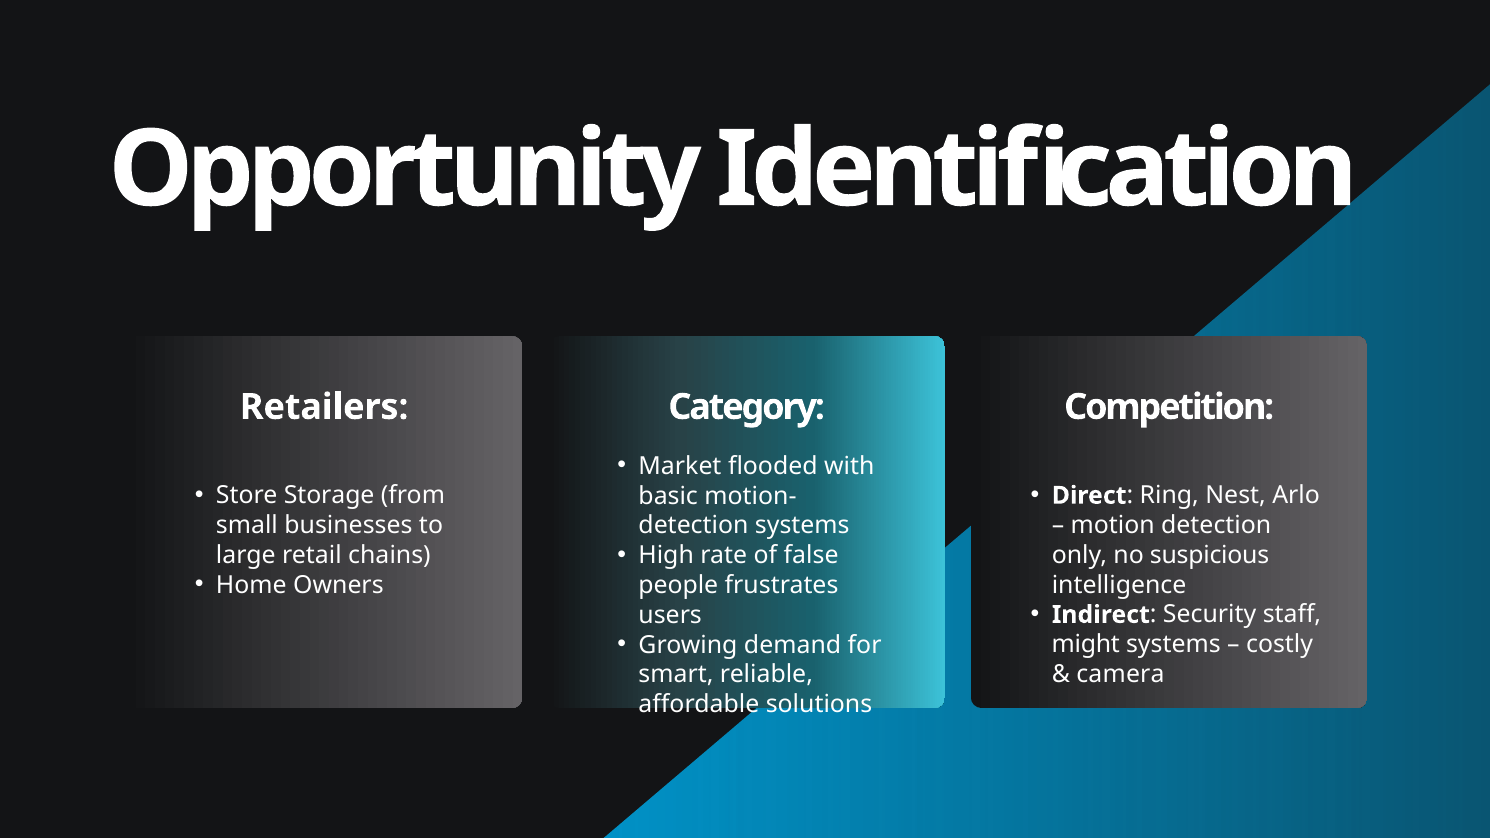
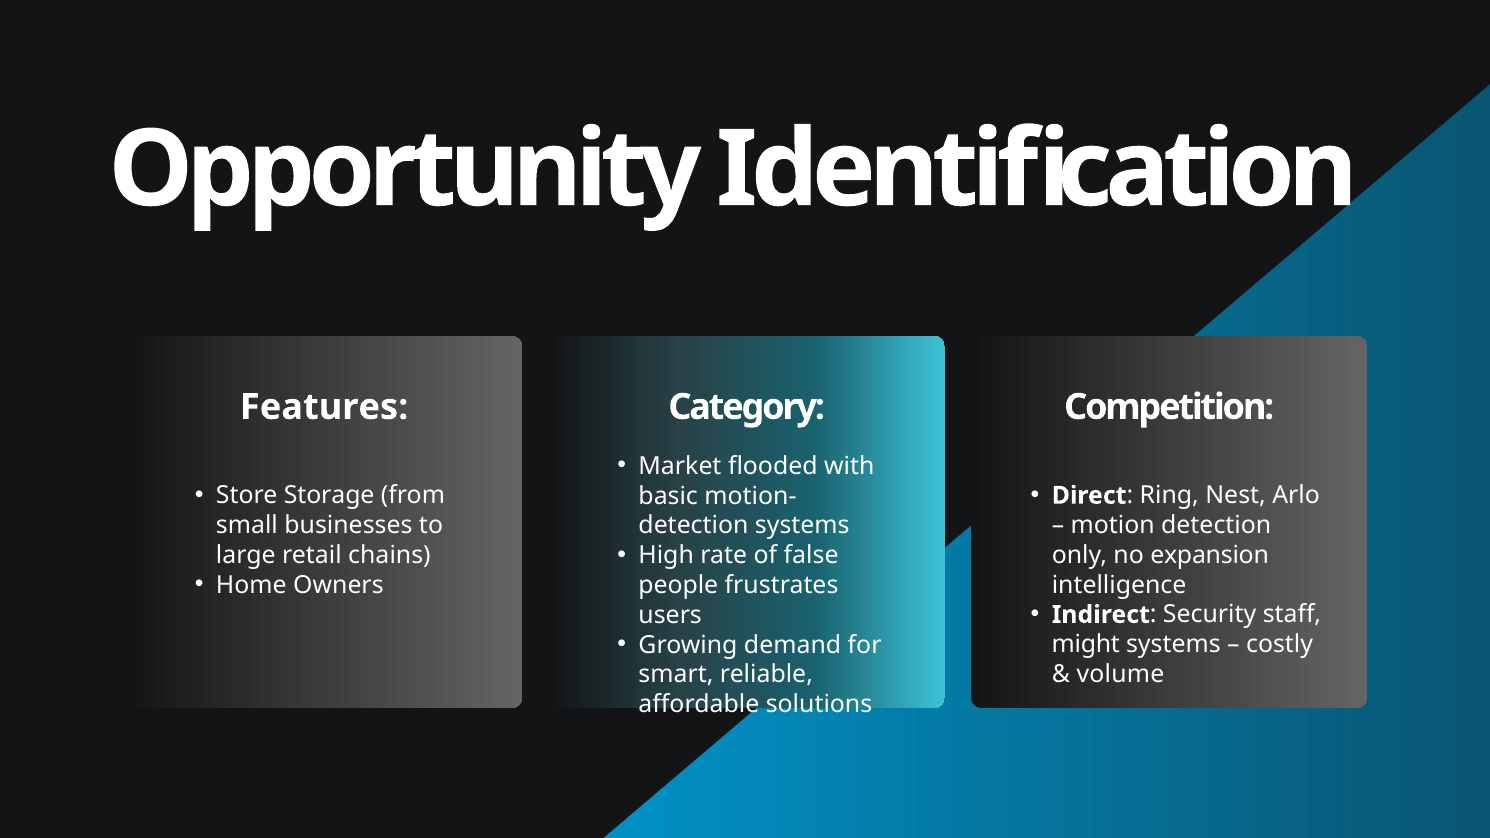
Retailers: Retailers -> Features (324, 407)
suspicious: suspicious -> expansion (1210, 555)
camera: camera -> volume (1120, 674)
